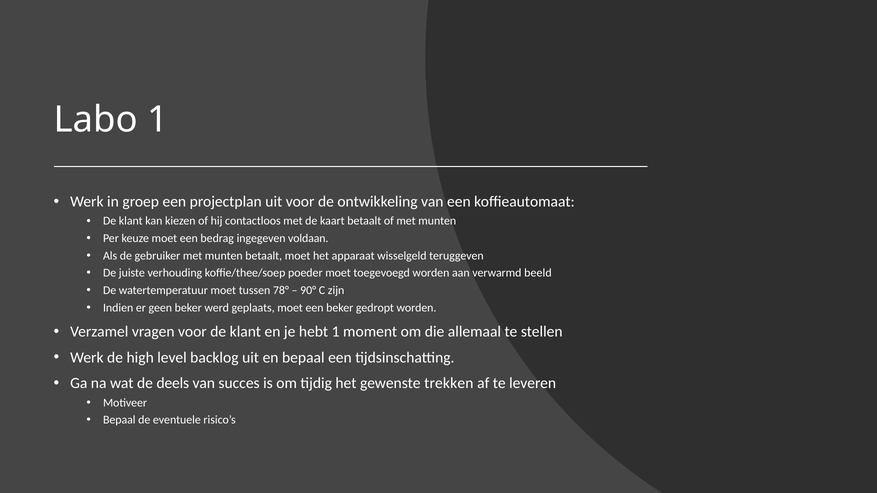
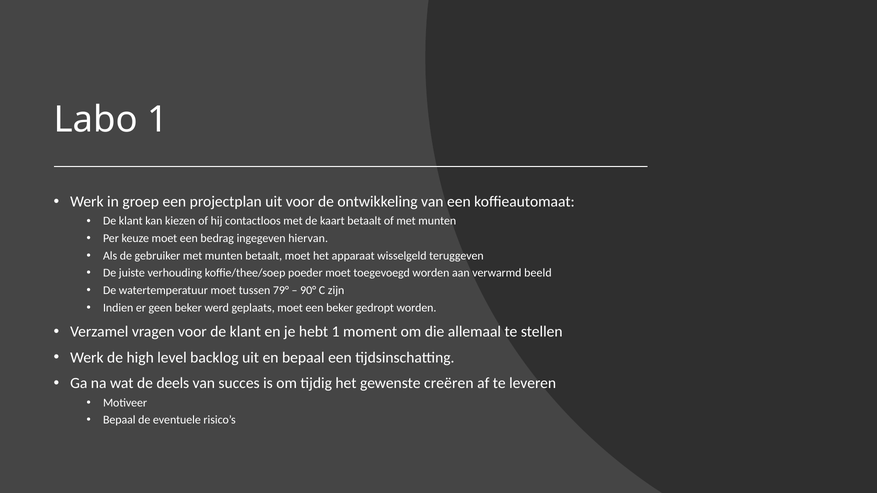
voldaan: voldaan -> hiervan (308, 239)
78°: 78° -> 79° (281, 290)
trekken: trekken -> creëren (449, 384)
